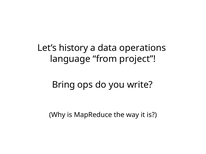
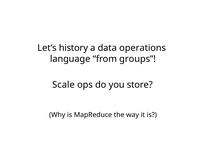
project: project -> groups (138, 59)
Bring: Bring -> Scale (64, 85)
write: write -> store (140, 85)
